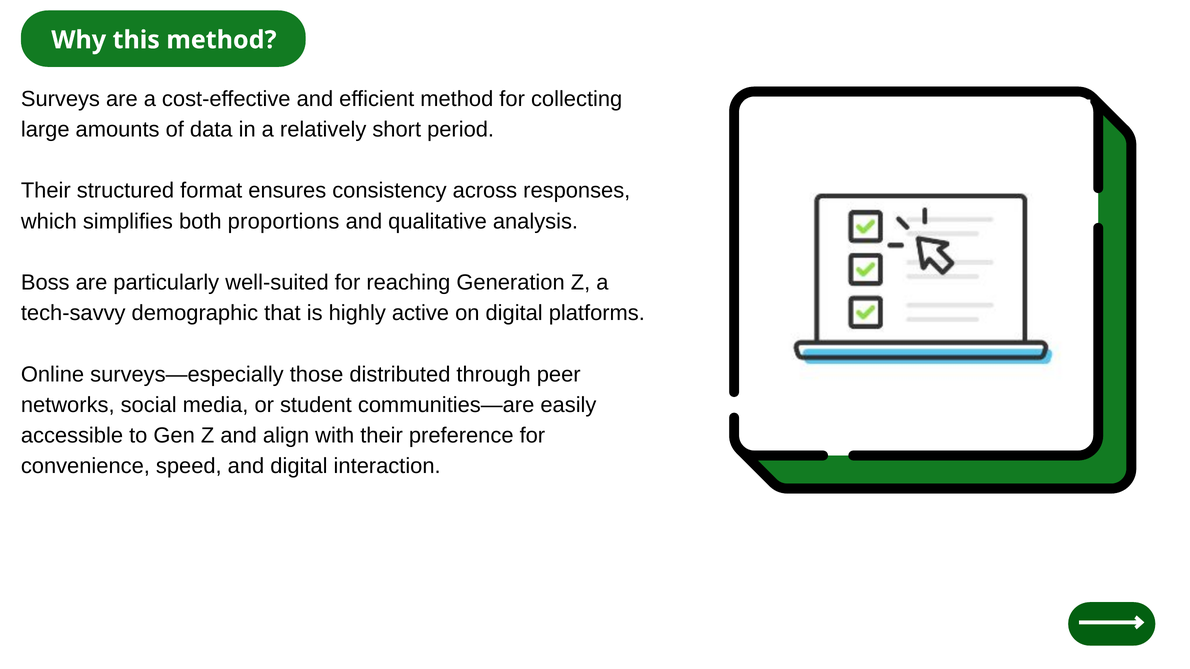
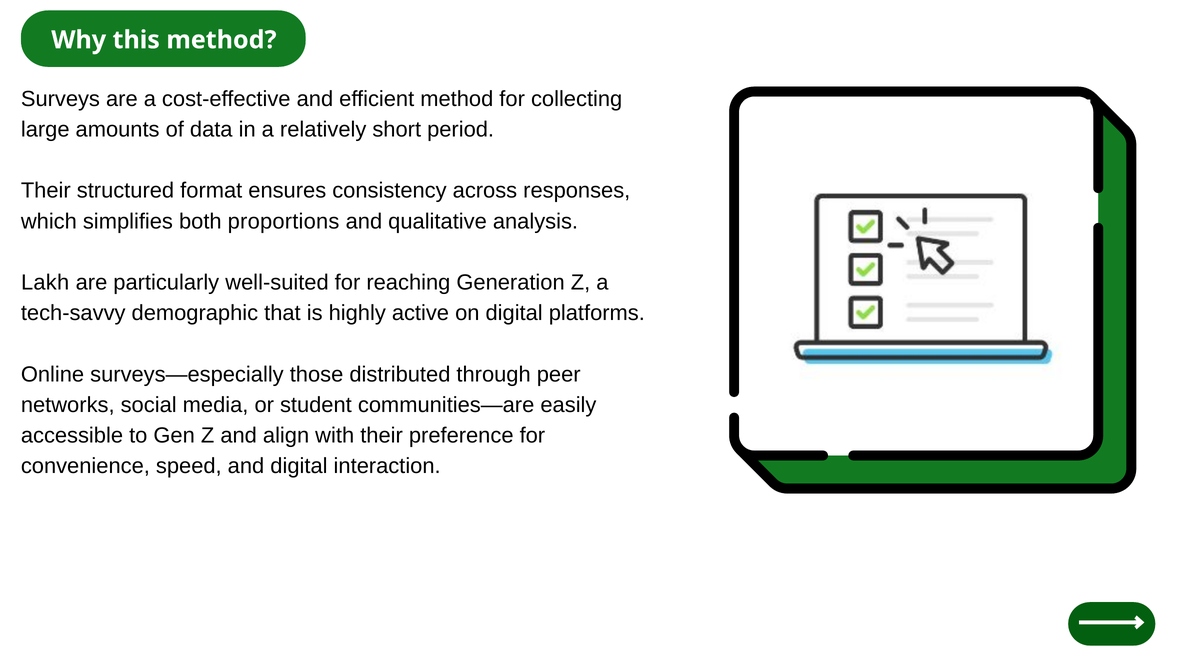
Boss: Boss -> Lakh (45, 283)
